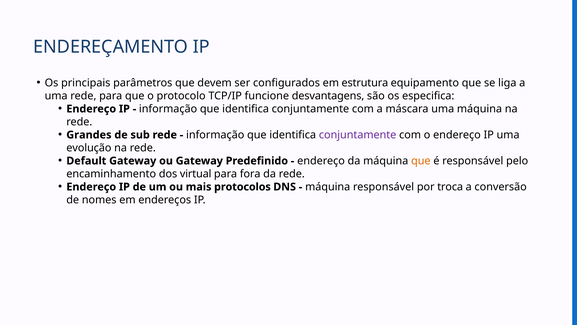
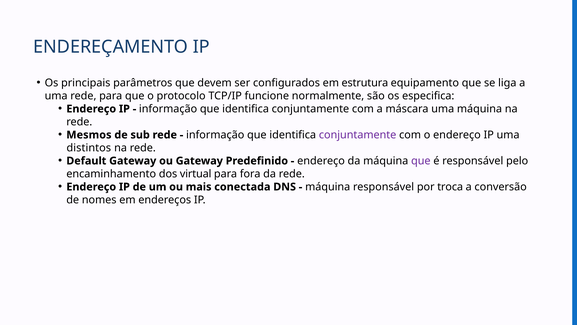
desvantagens: desvantagens -> normalmente (328, 96)
Grandes: Grandes -> Mesmos (89, 135)
evolução: evolução -> distintos (89, 148)
que colour: orange -> purple (421, 161)
protocolos: protocolos -> conectada (242, 187)
